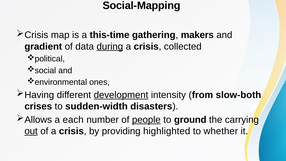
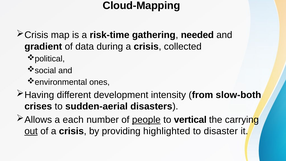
Social-Mapping: Social-Mapping -> Cloud-Mapping (141, 6)
this-time: this-time -> risk-time (110, 35)
makers: makers -> needed (197, 35)
during underline: present -> none (110, 46)
development underline: present -> none (121, 95)
sudden-width: sudden-width -> sudden-aerial (96, 106)
ground: ground -> vertical (190, 120)
whether: whether -> disaster (221, 131)
